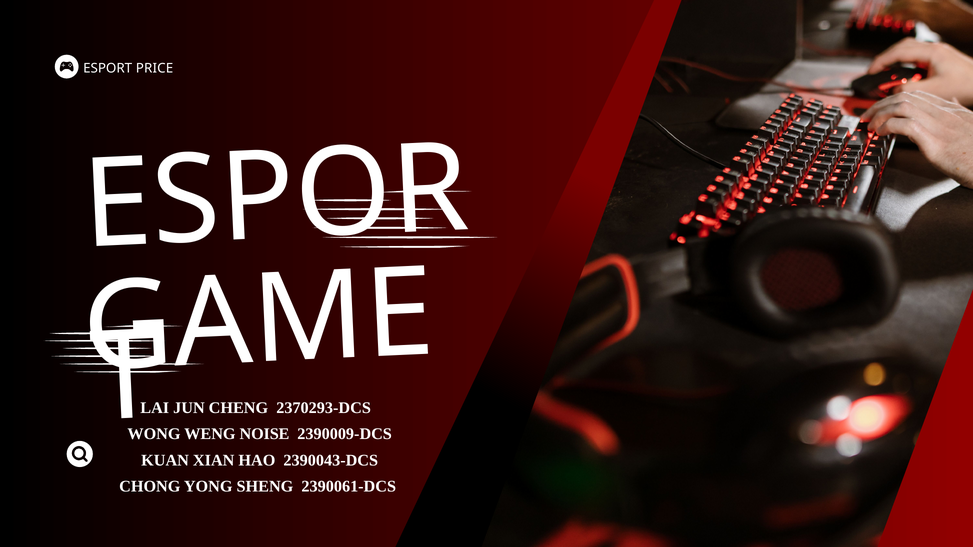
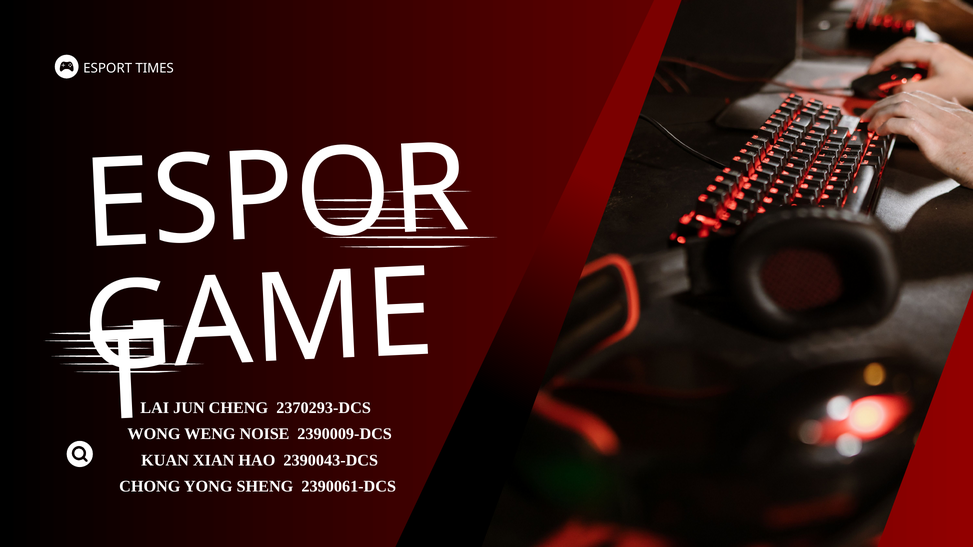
PRICE: PRICE -> TIMES (155, 68)
